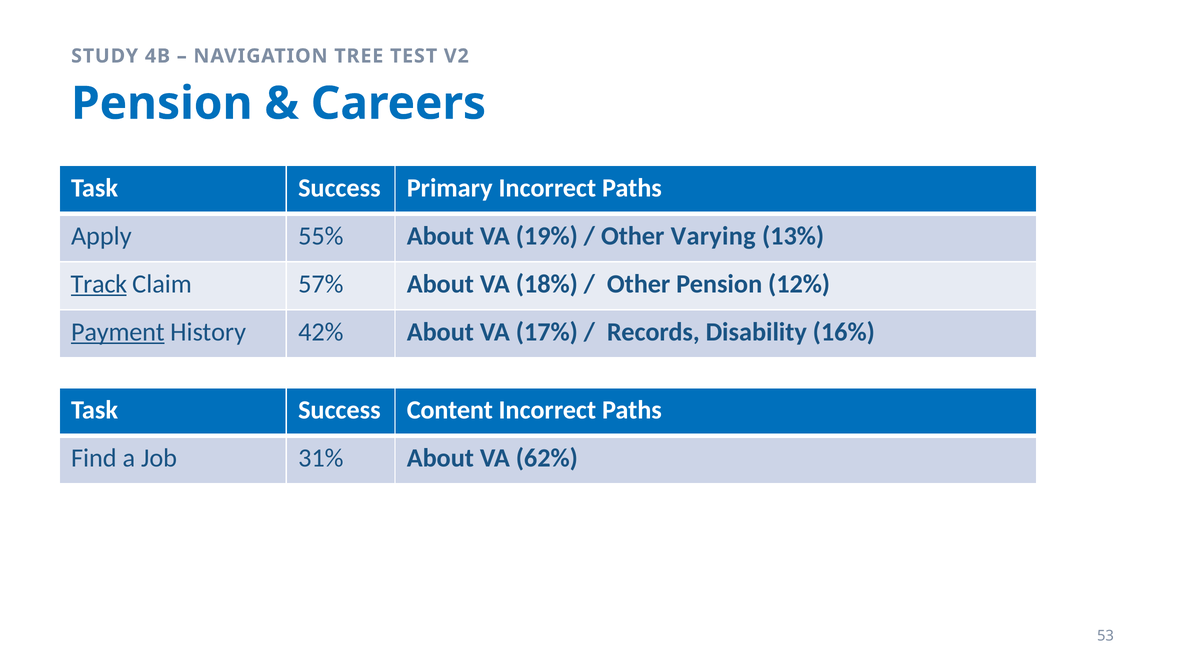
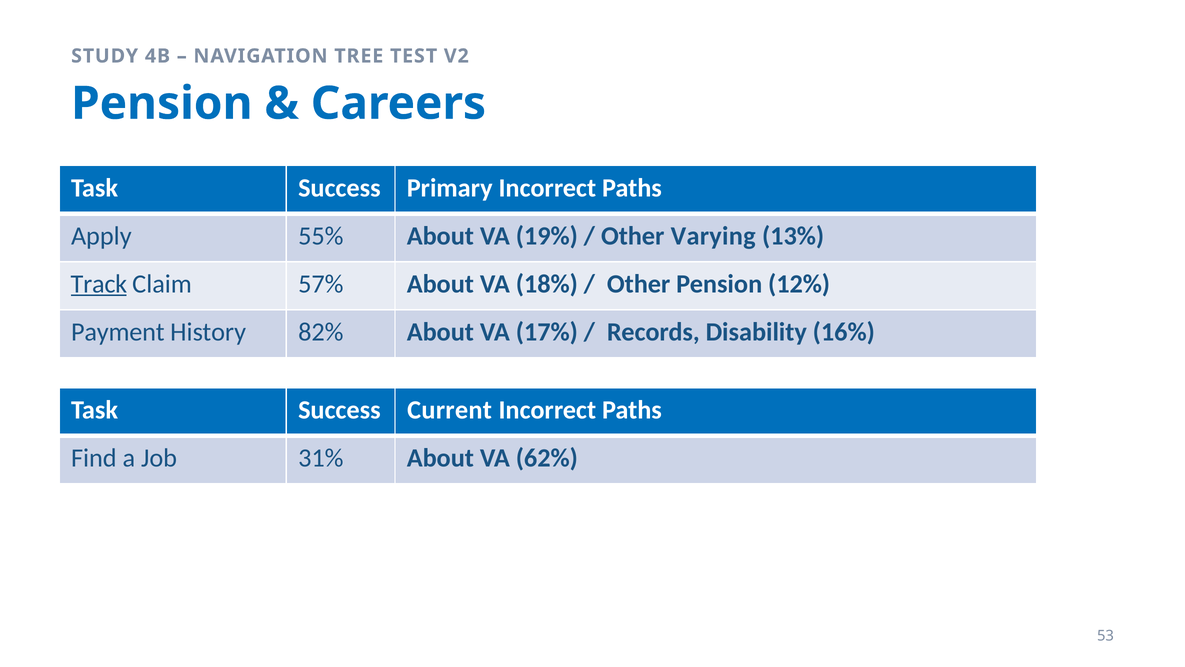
Payment underline: present -> none (118, 332)
42%: 42% -> 82% (321, 332)
Content: Content -> Current (450, 410)
